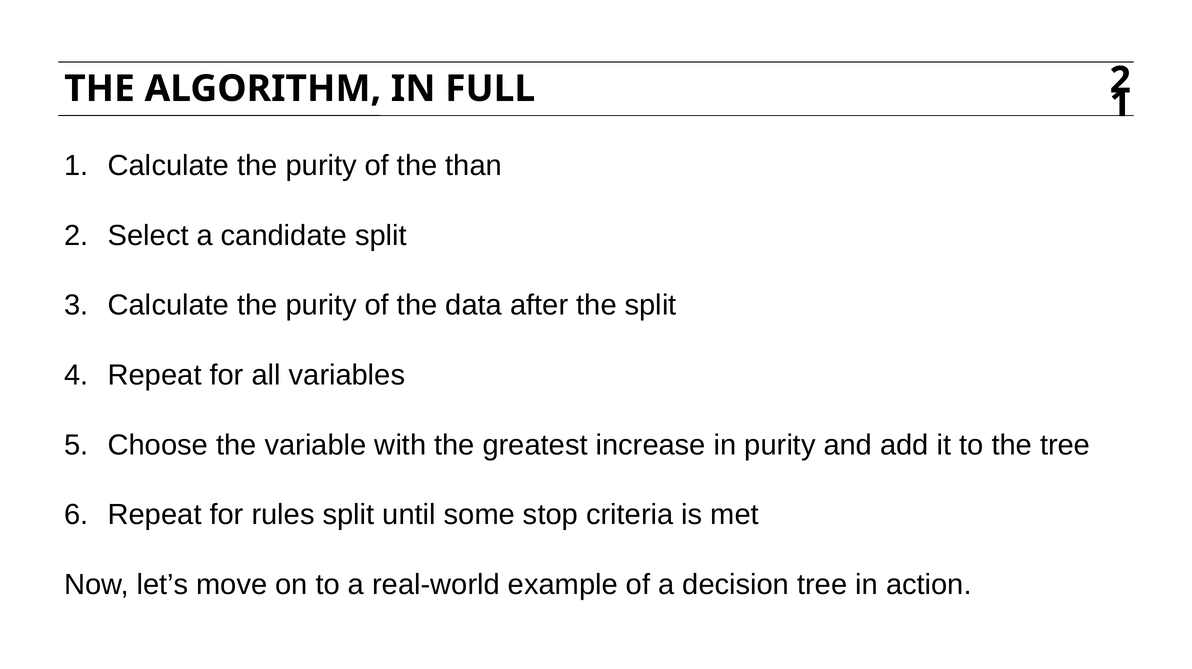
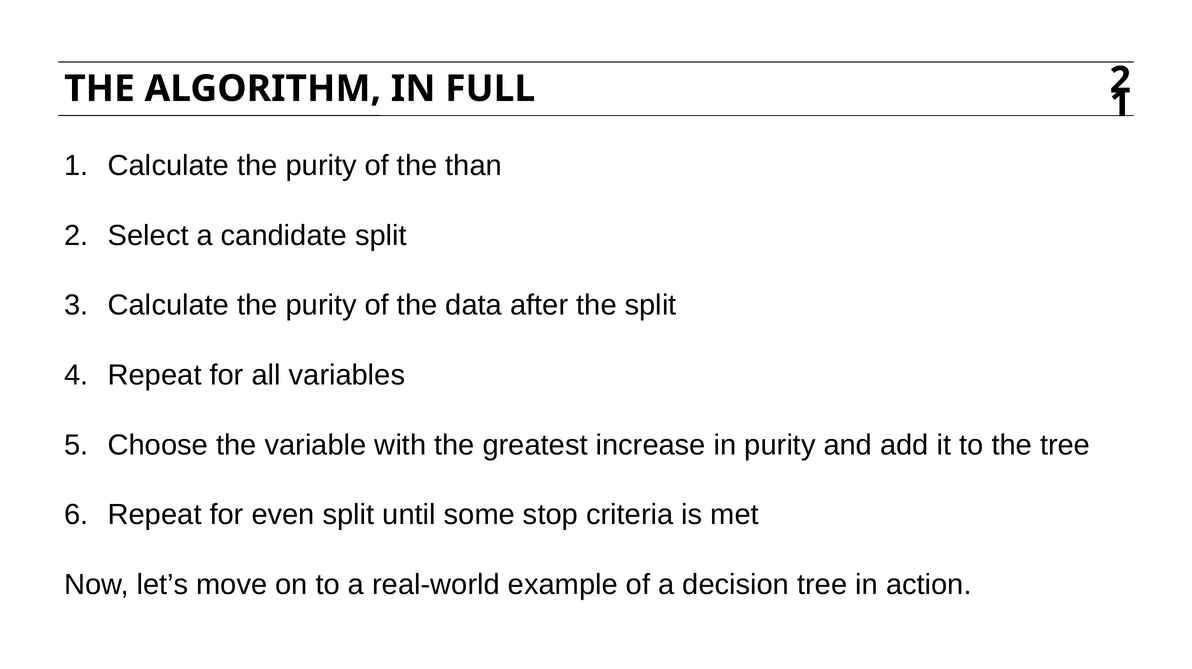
rules: rules -> even (283, 515)
